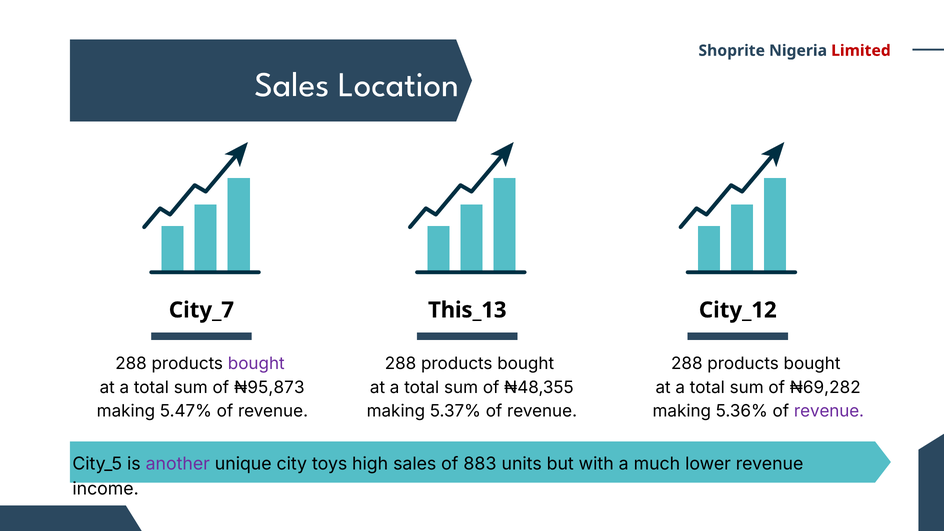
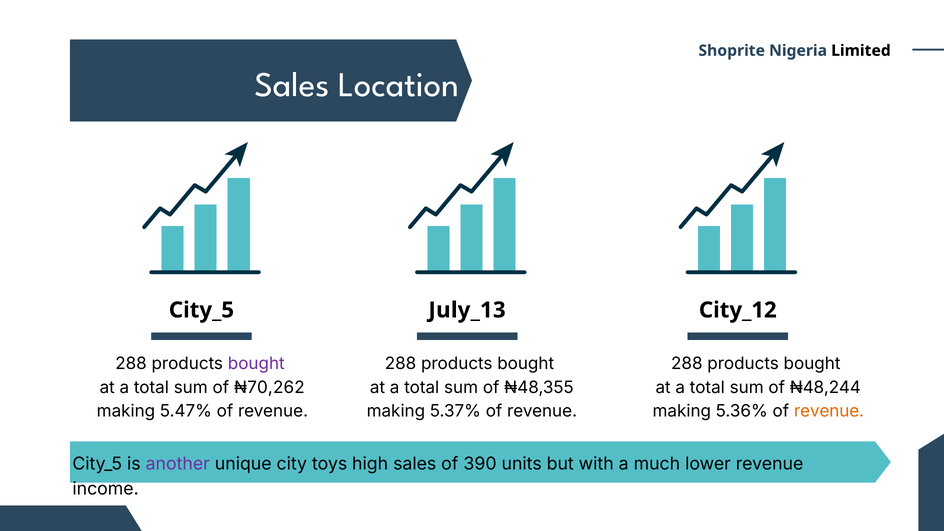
Limited colour: red -> black (861, 51)
City_7: City_7 -> City_5 (201, 310)
This_13: This_13 -> July_13 (467, 310)
₦95,873: ₦95,873 -> ₦70,262 (269, 387)
₦69,282: ₦69,282 -> ₦48,244 (825, 387)
revenue colour: purple -> orange (829, 411)
883: 883 -> 390 (480, 464)
